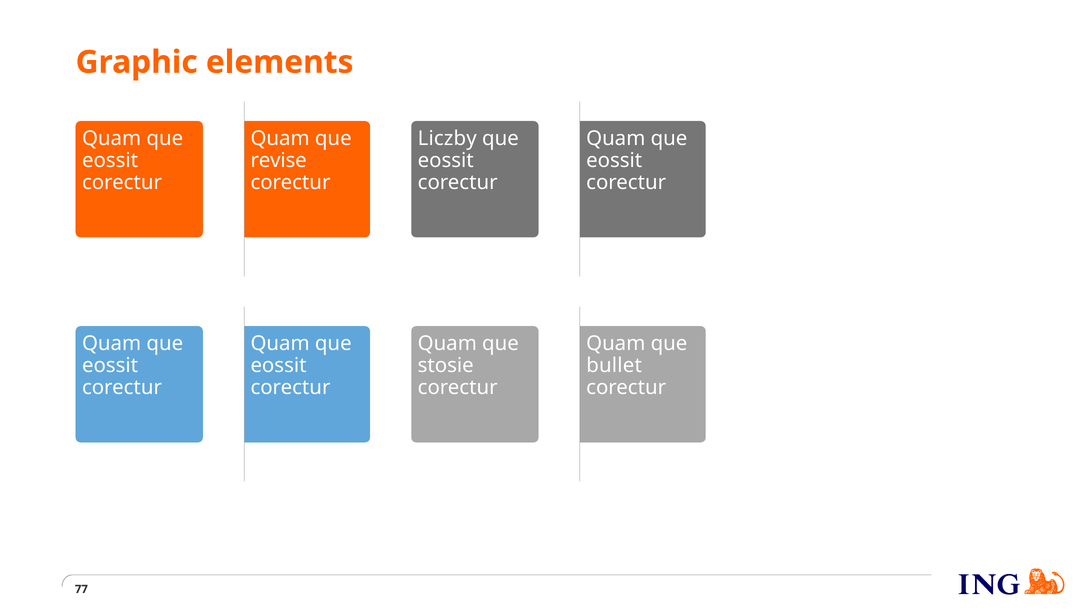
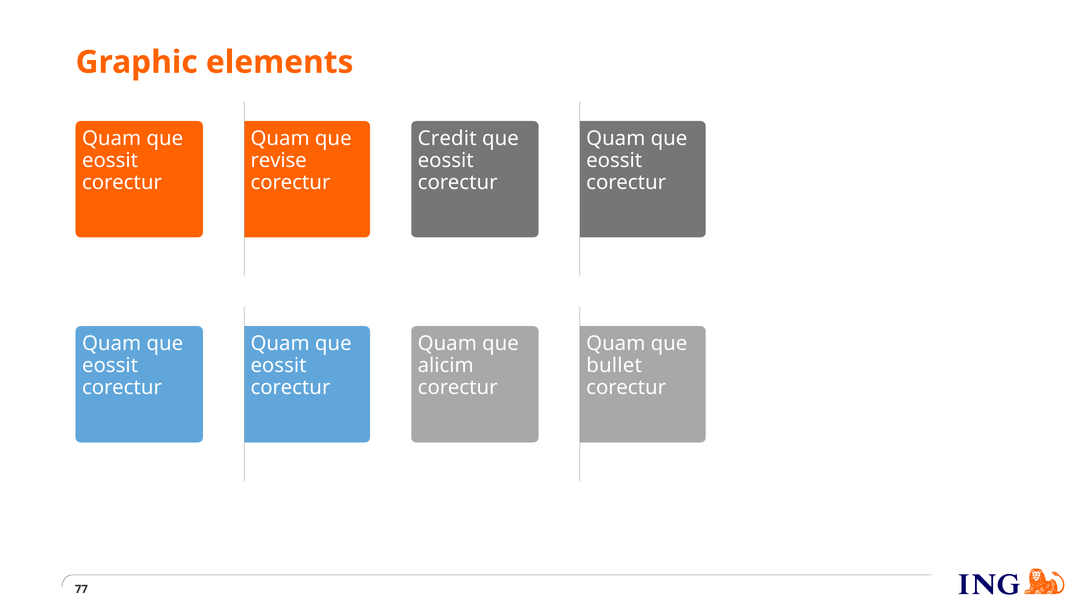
Liczby: Liczby -> Credit (447, 138)
stosie: stosie -> alicim (446, 366)
